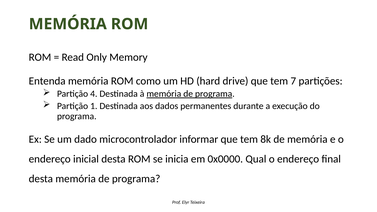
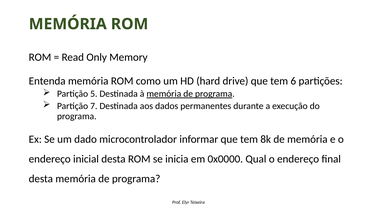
7: 7 -> 6 (293, 81)
4: 4 -> 5 (94, 94)
1: 1 -> 7 (94, 106)
